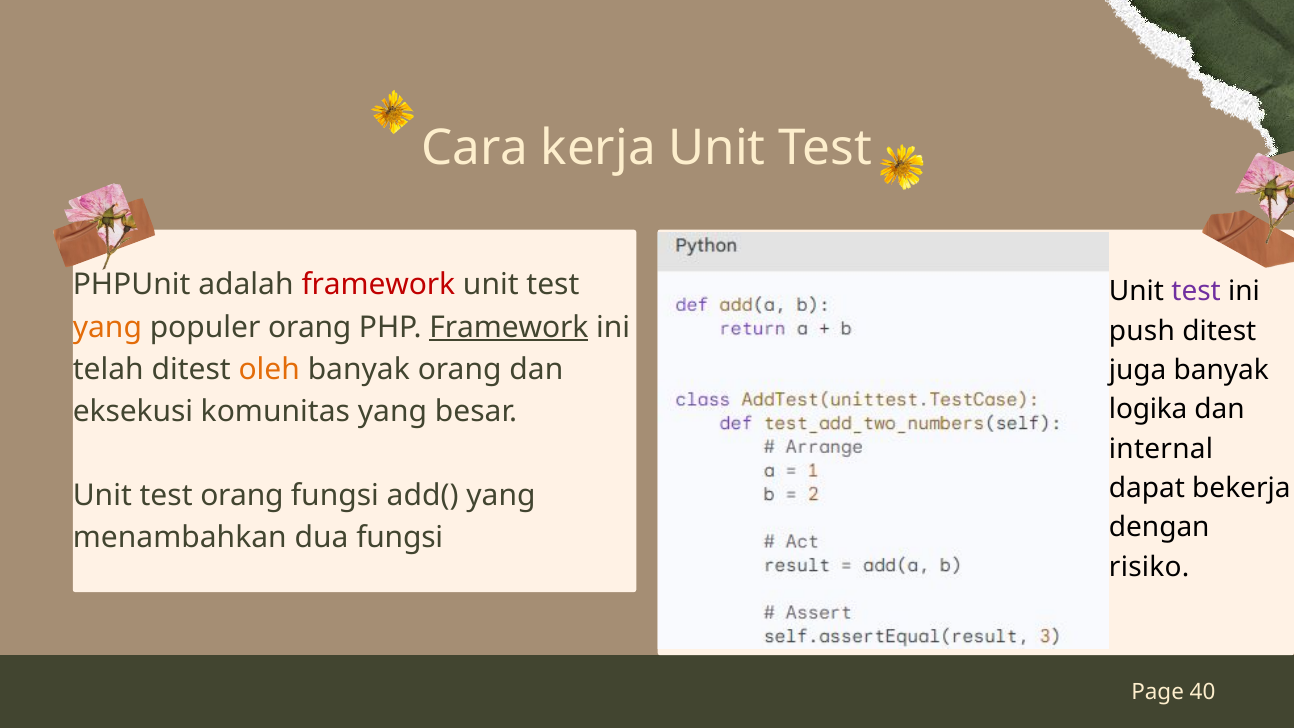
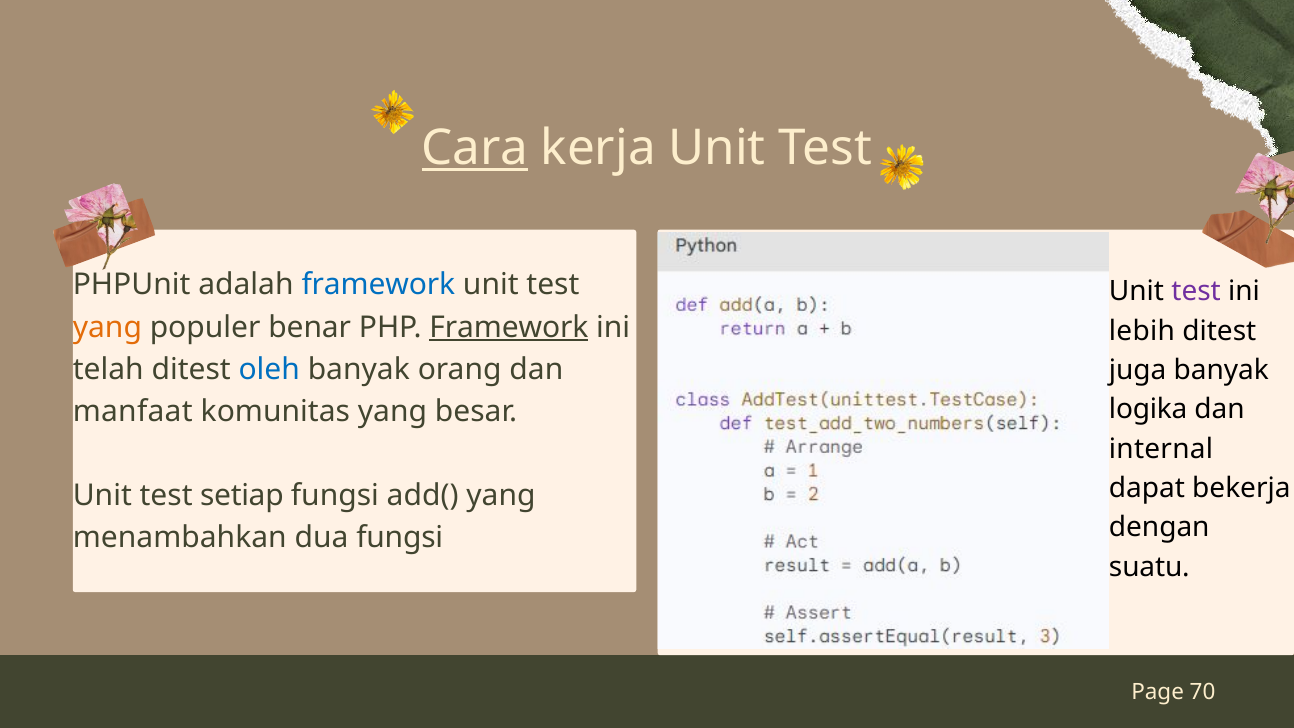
Cara underline: none -> present (475, 148)
framework colour: red -> blue (378, 285)
populer orang: orang -> benar (310, 327)
push: push -> lebih (1142, 331)
oleh colour: orange -> blue (269, 369)
eksekusi: eksekusi -> manfaat (133, 411)
test orang: orang -> setiap (242, 495)
risiko: risiko -> suatu (1149, 567)
40: 40 -> 70 (1203, 692)
